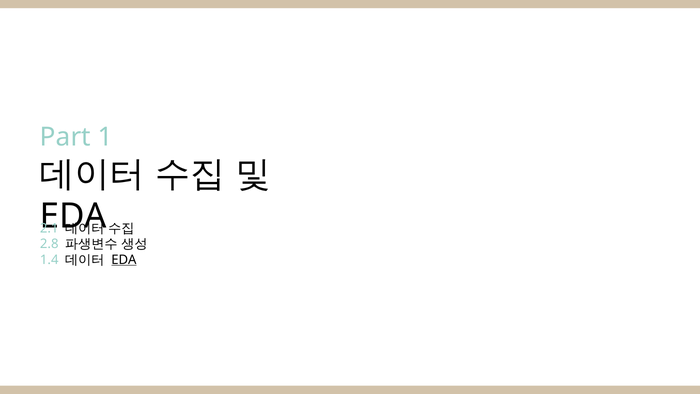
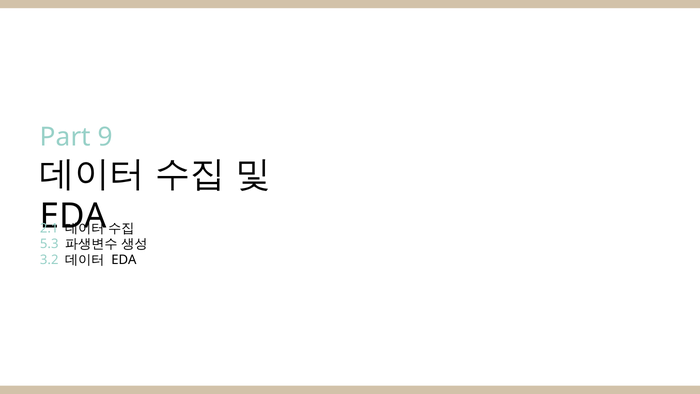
1: 1 -> 9 (105, 137)
2.8: 2.8 -> 5.3 (49, 244)
1.4: 1.4 -> 3.2 (49, 260)
EDA underline: present -> none (124, 260)
